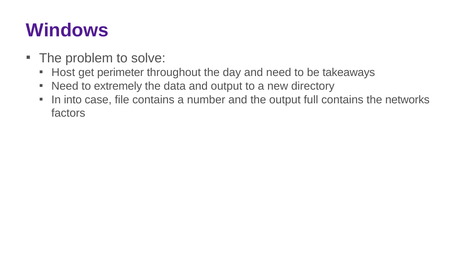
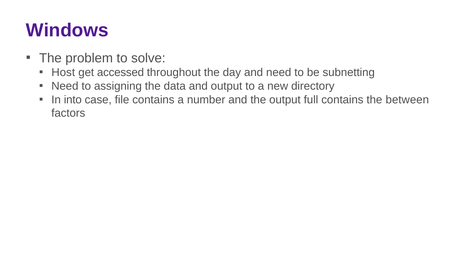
perimeter: perimeter -> accessed (121, 73)
takeaways: takeaways -> subnetting (349, 73)
extremely: extremely -> assigning (118, 86)
networks: networks -> between (407, 100)
